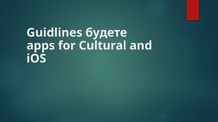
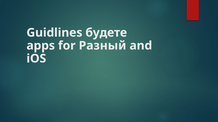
Cultural: Cultural -> Разный (103, 46)
